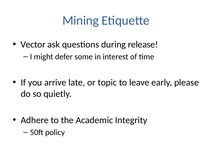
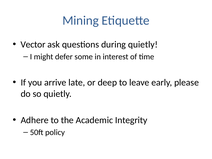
during release: release -> quietly (143, 44)
topic: topic -> deep (107, 82)
